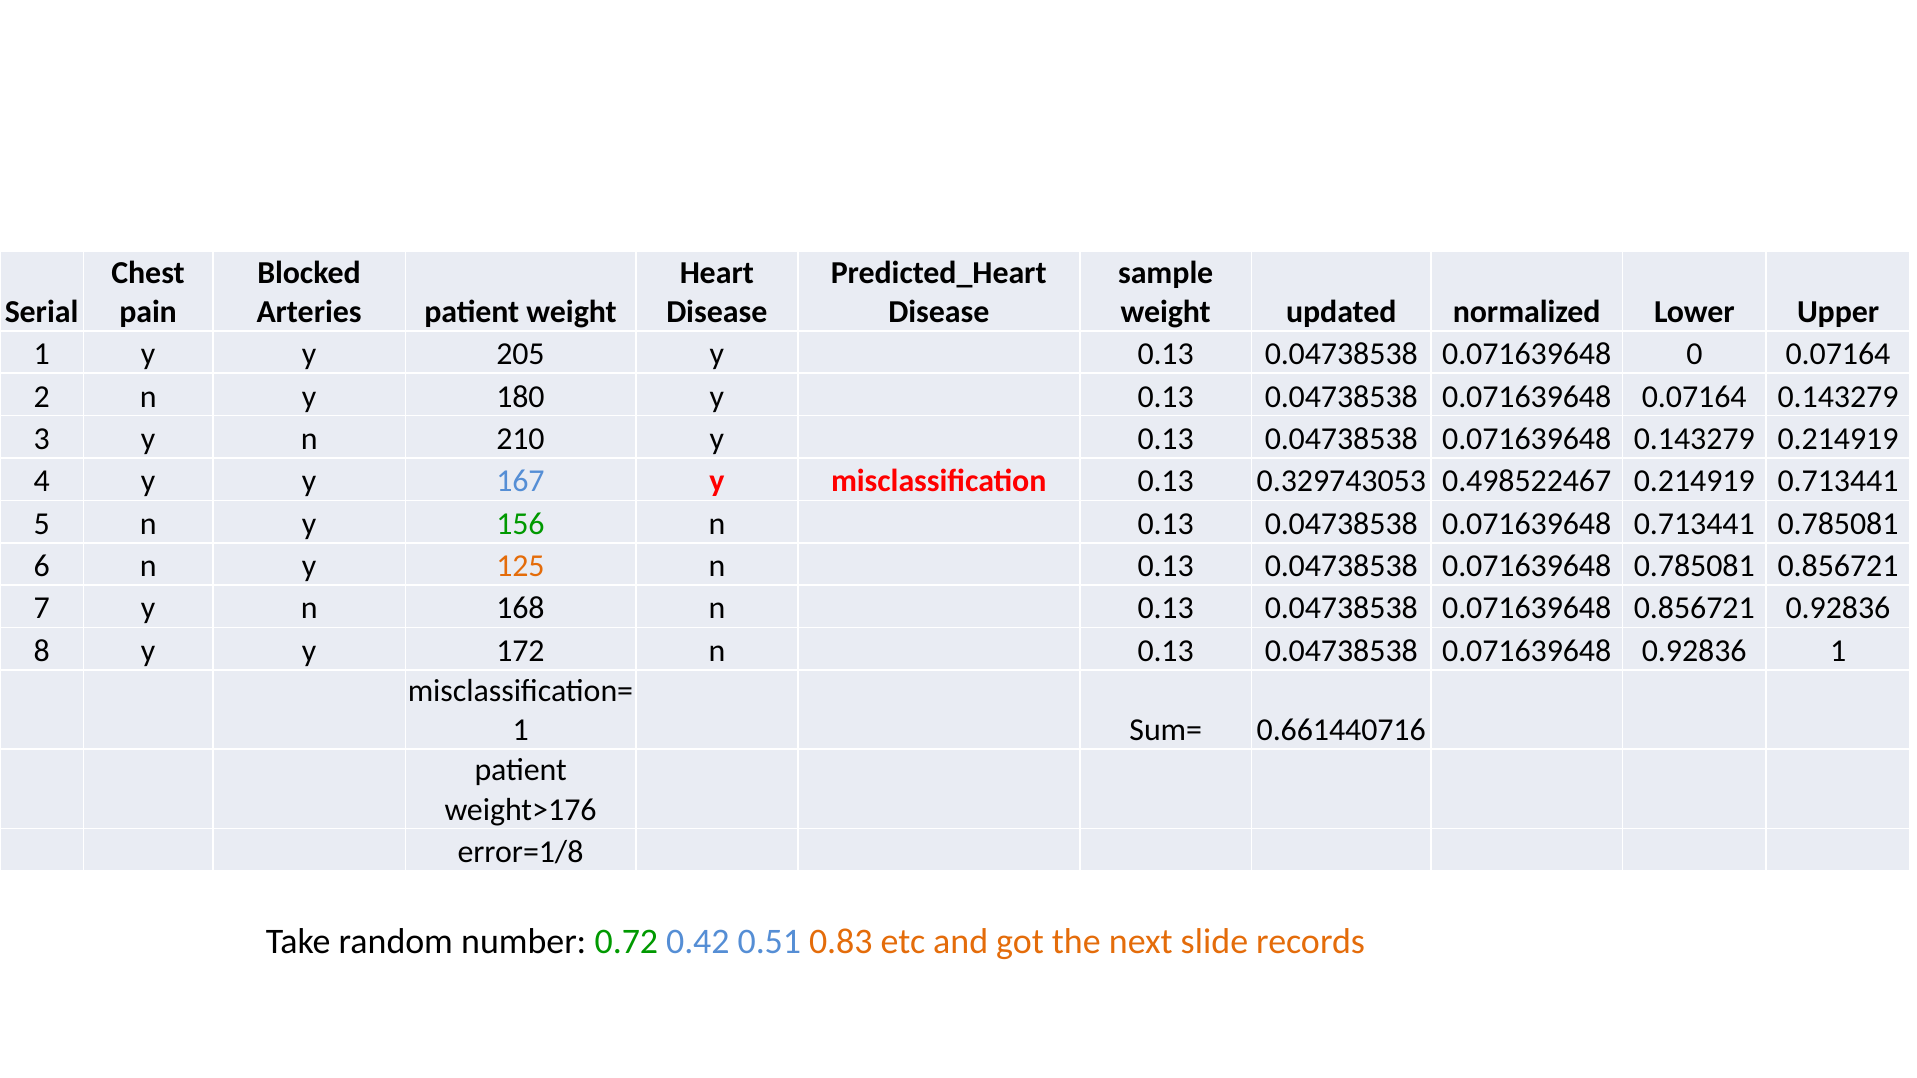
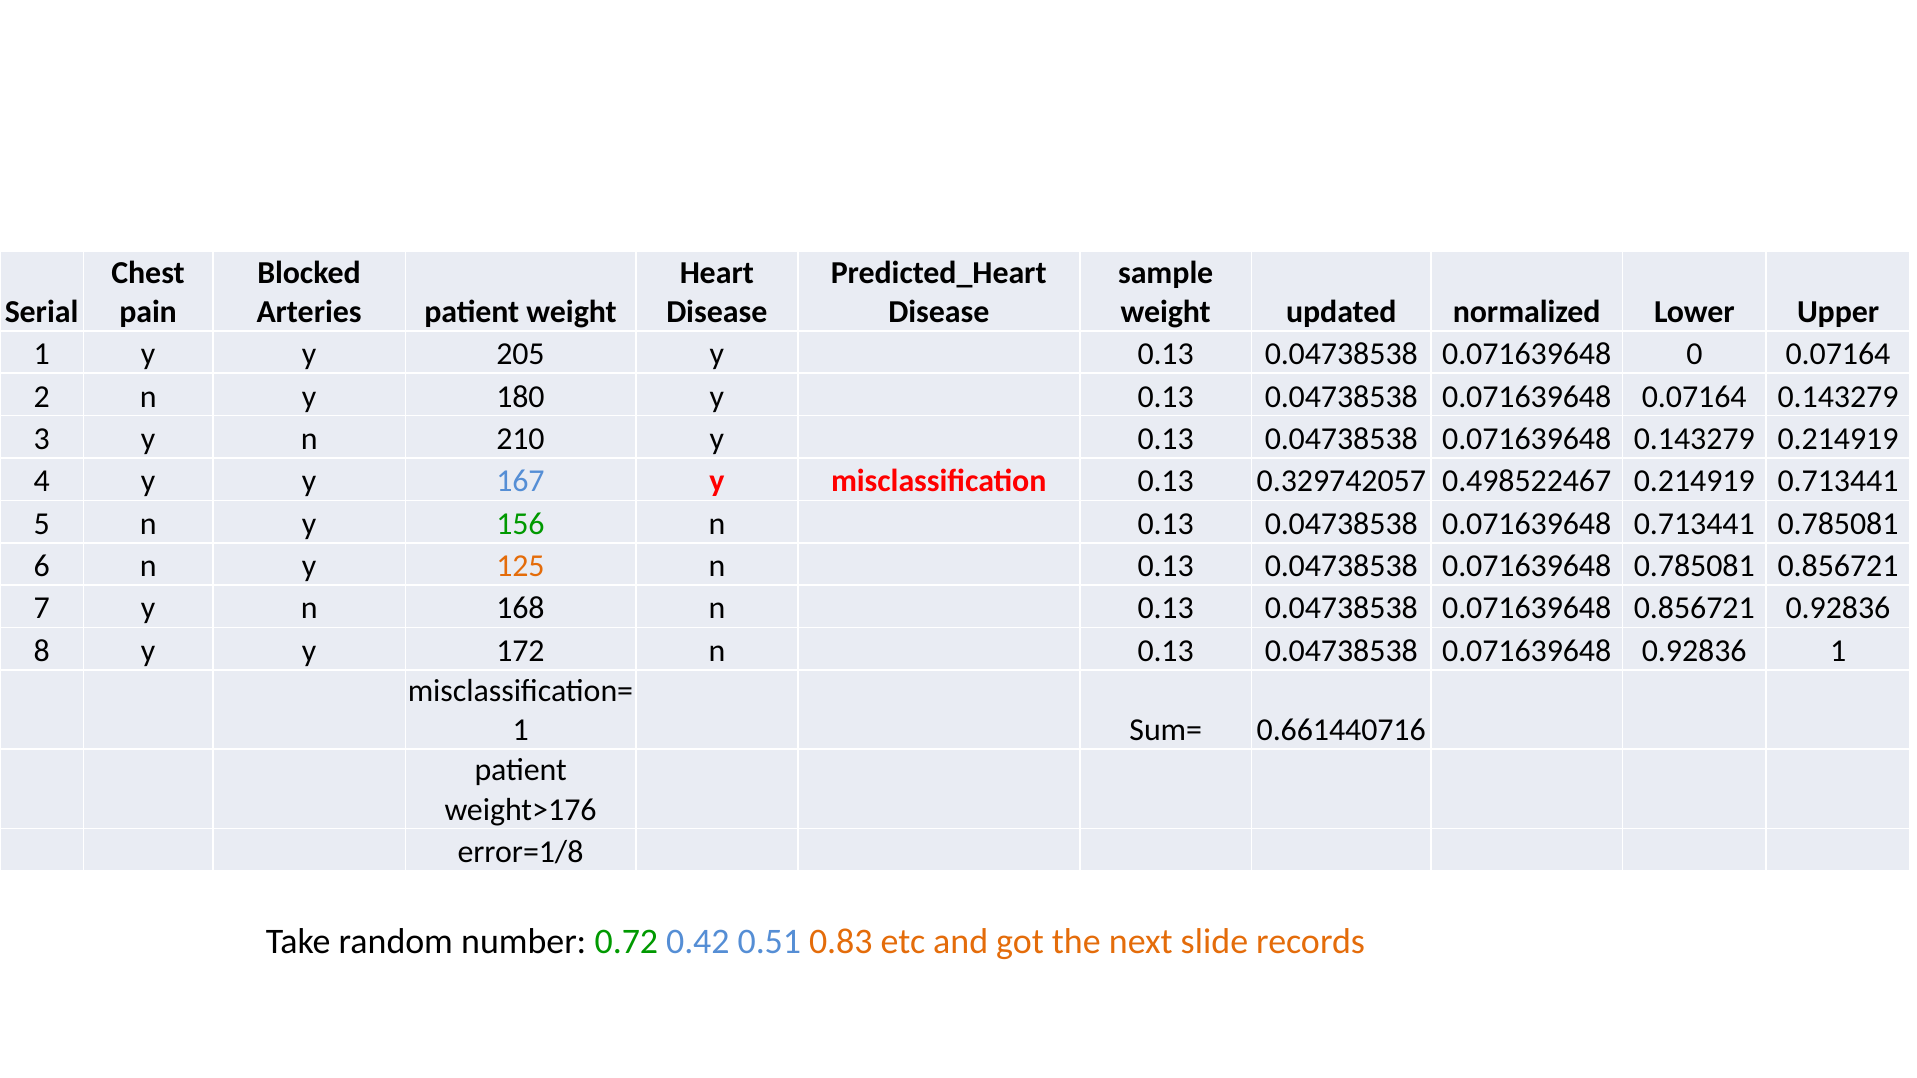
0.329743053: 0.329743053 -> 0.329742057 (1341, 481)
